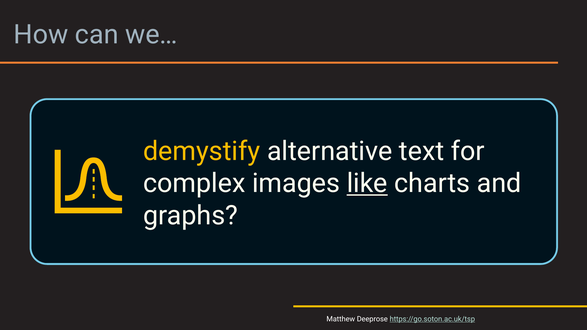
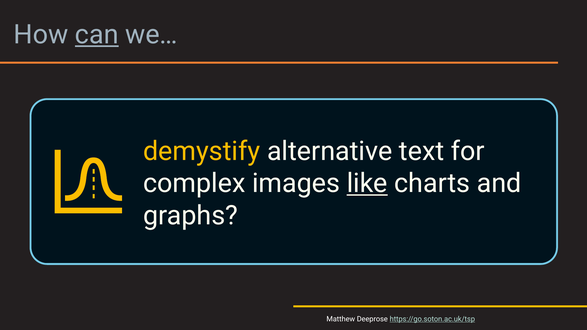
can underline: none -> present (97, 35)
